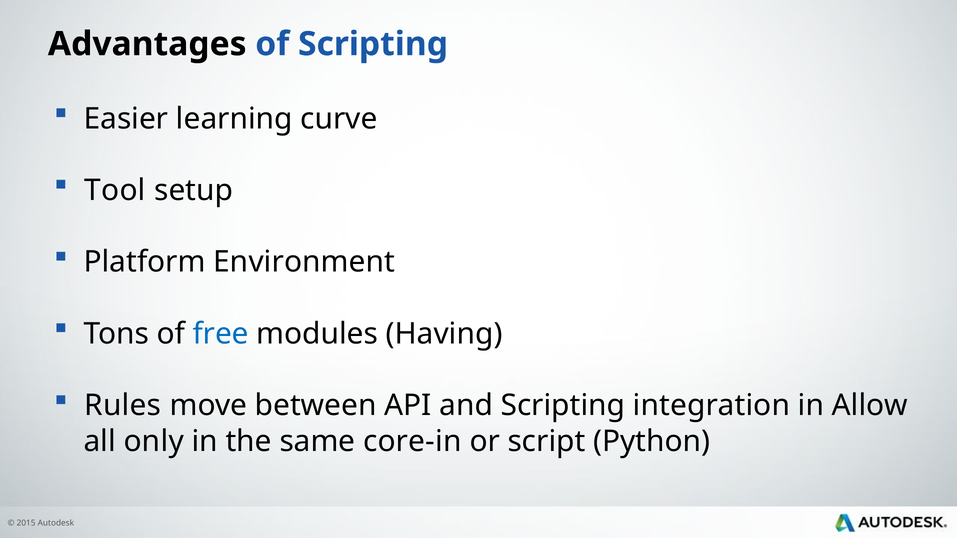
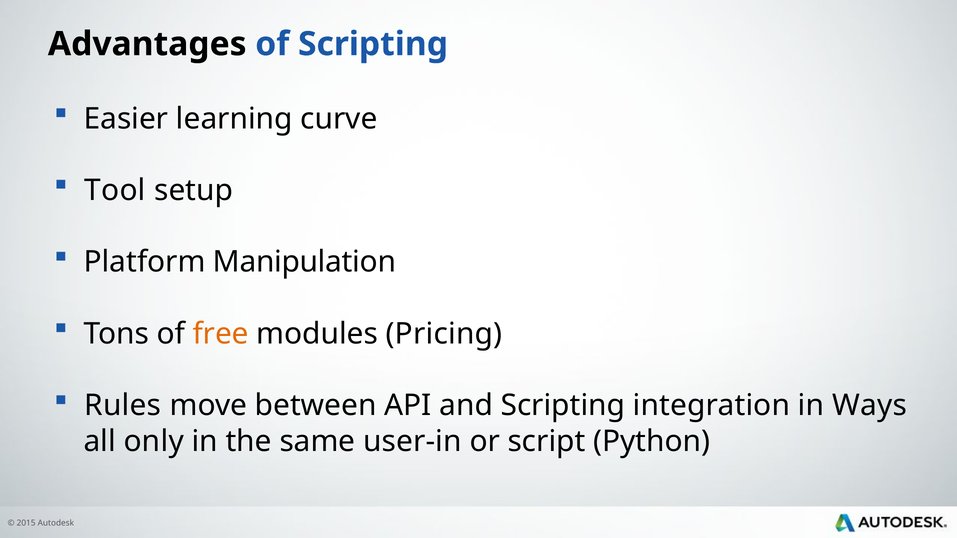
Environment: Environment -> Manipulation (304, 262)
free colour: blue -> orange (221, 334)
Having: Having -> Pricing (444, 334)
Allow: Allow -> Ways (870, 406)
core-in: core-in -> user-in (412, 442)
